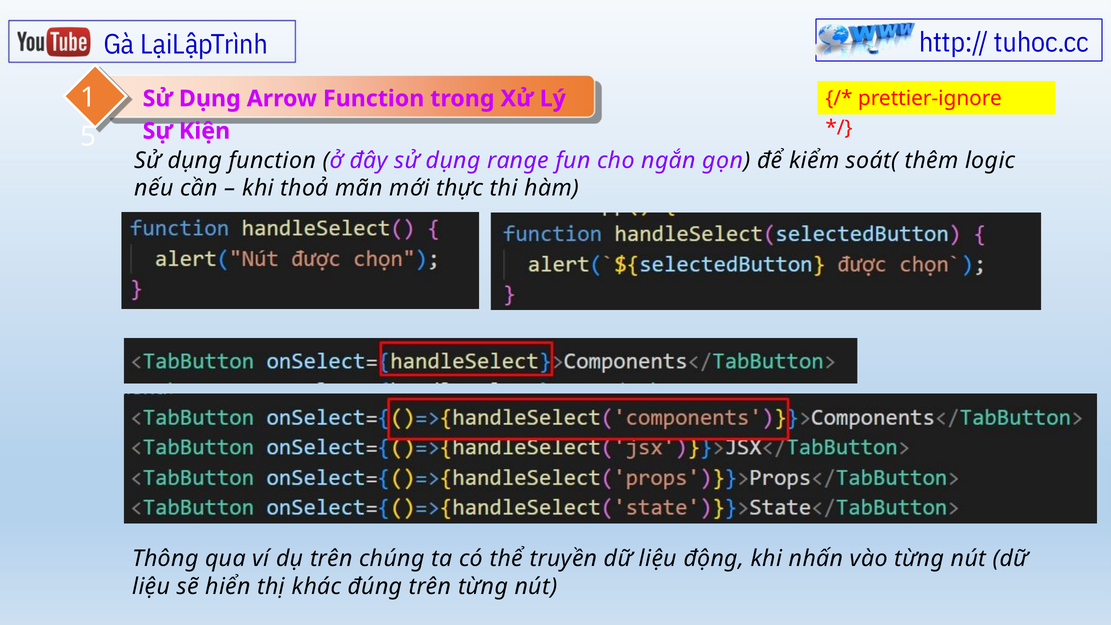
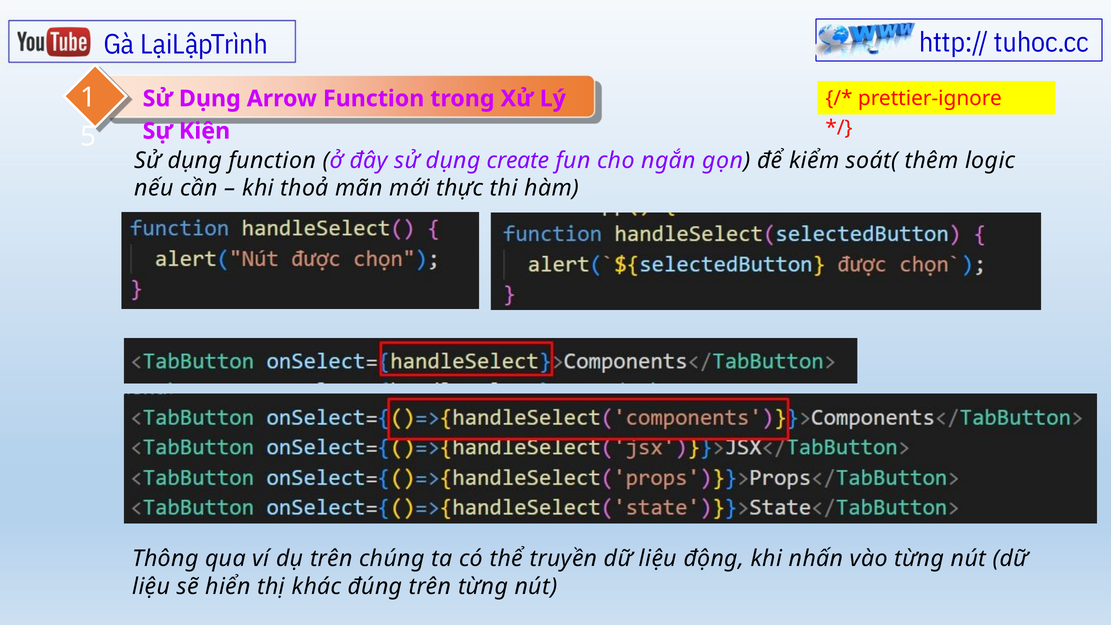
range: range -> create (518, 160)
